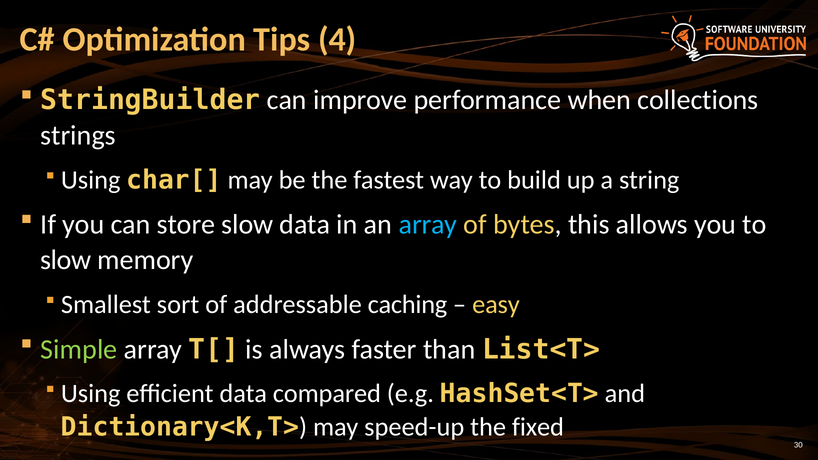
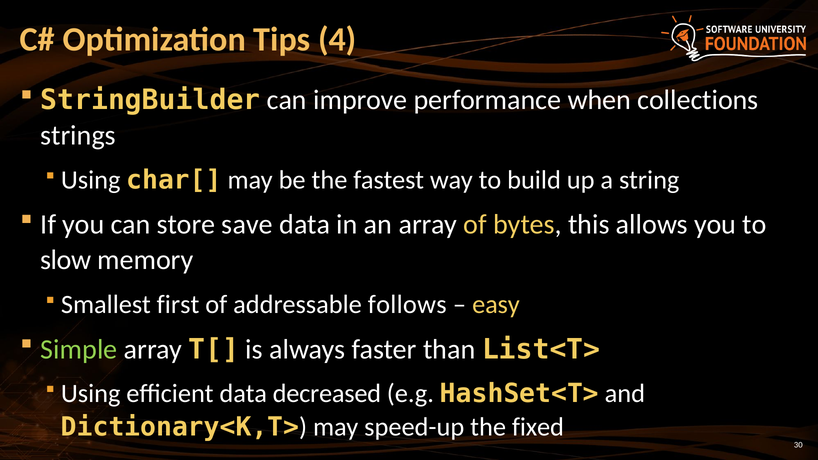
store slow: slow -> save (247, 225)
array colour: light blue -> white (428, 225)
sort: sort -> first (178, 305)
caching: caching -> follows (407, 305)
compared: compared -> decreased (327, 394)
